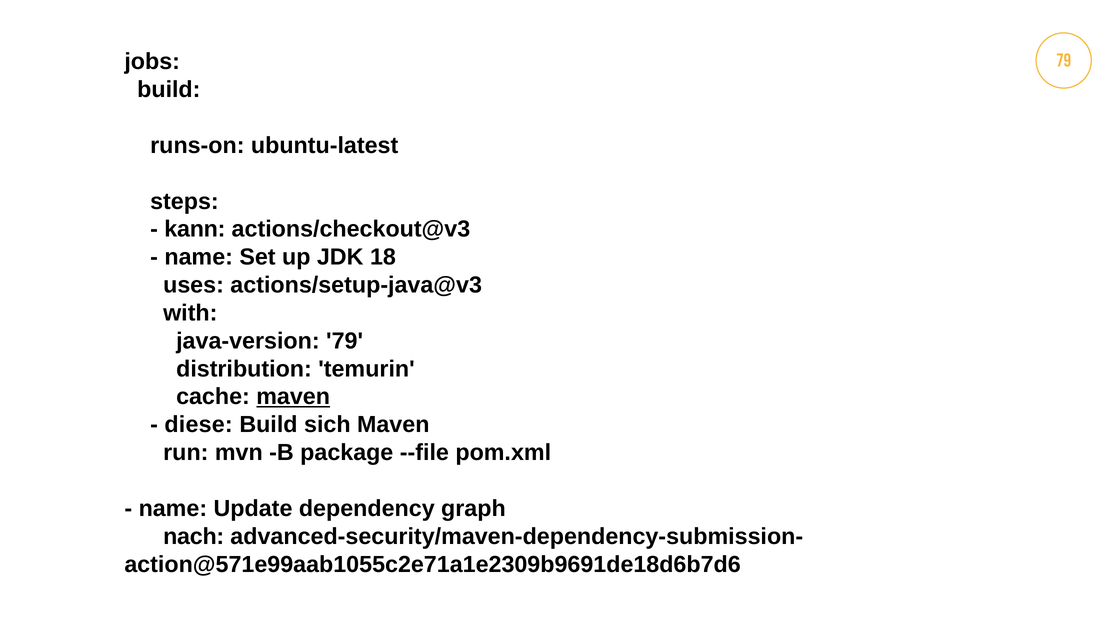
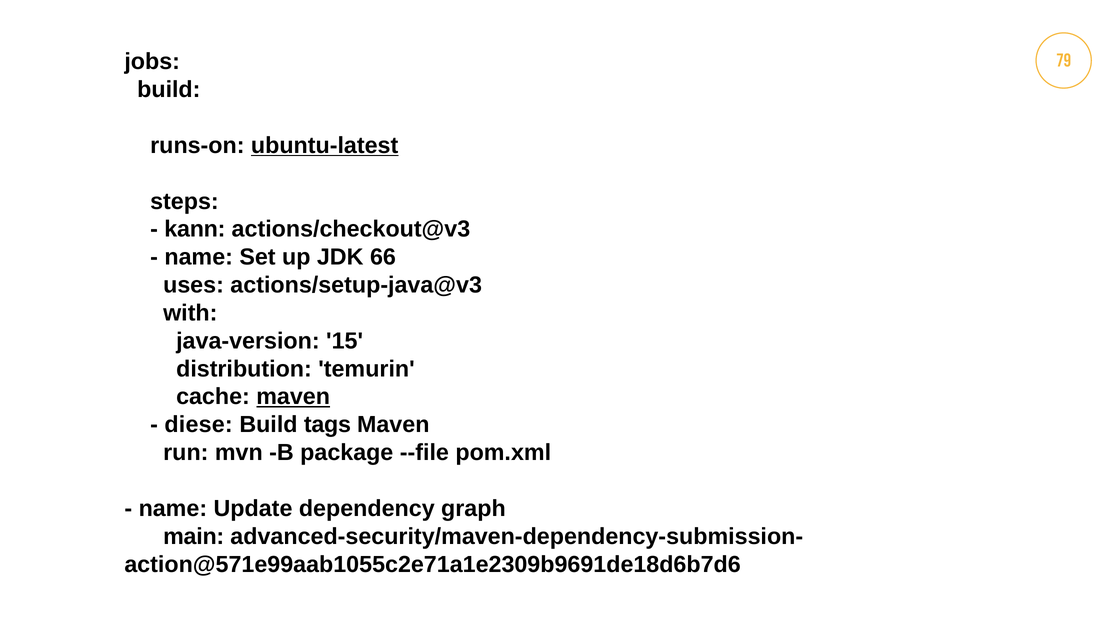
ubuntu-latest underline: none -> present (325, 145)
18: 18 -> 66 (383, 257)
java-version 79: 79 -> 15 (345, 341)
sich: sich -> tags (327, 425)
nach: nach -> main (194, 536)
